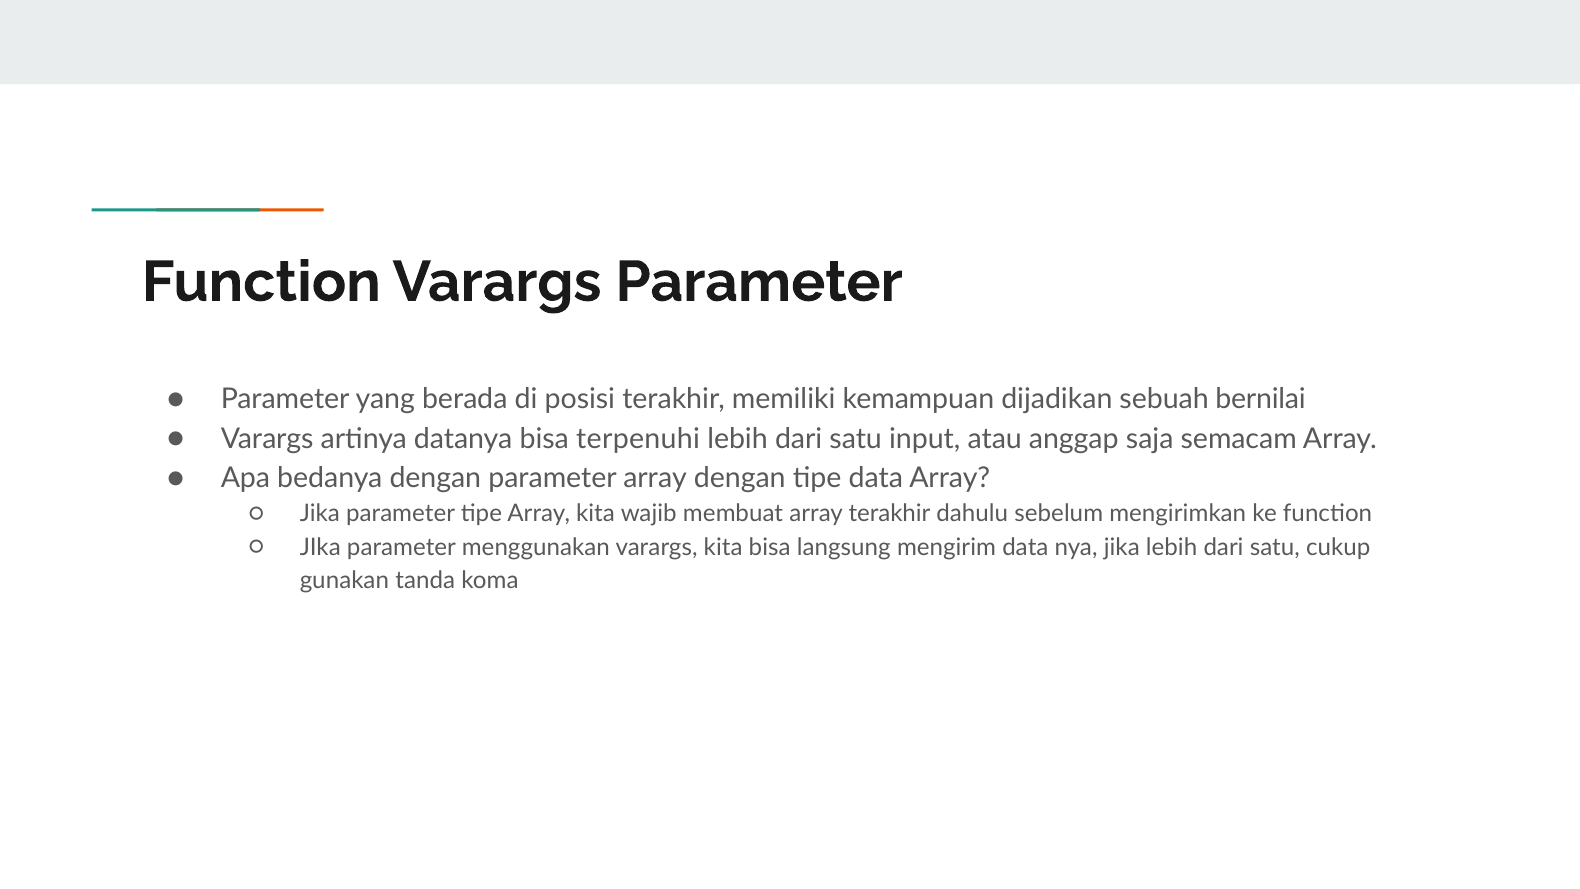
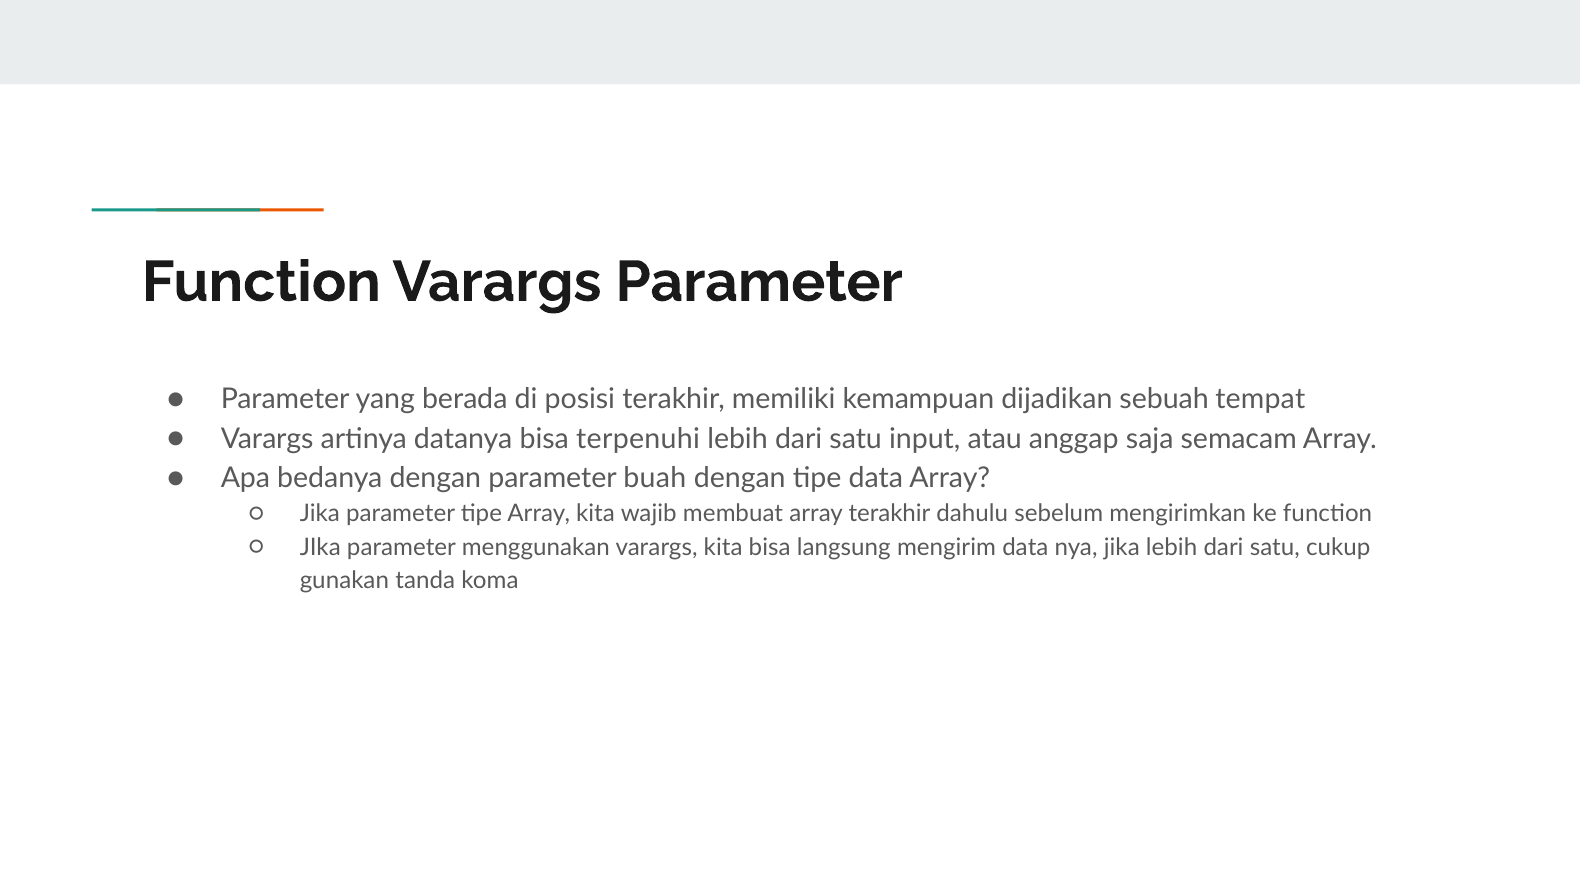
bernilai: bernilai -> tempat (1260, 399)
parameter array: array -> buah (655, 478)
